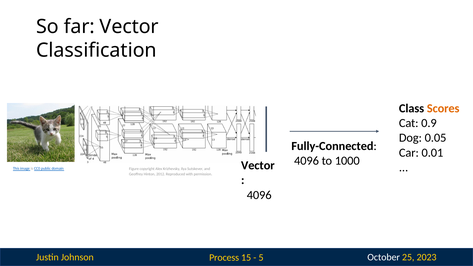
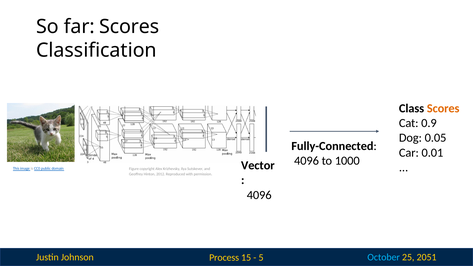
far Vector: Vector -> Scores (129, 27)
October colour: white -> light blue (384, 257)
2023: 2023 -> 2051 (427, 257)
